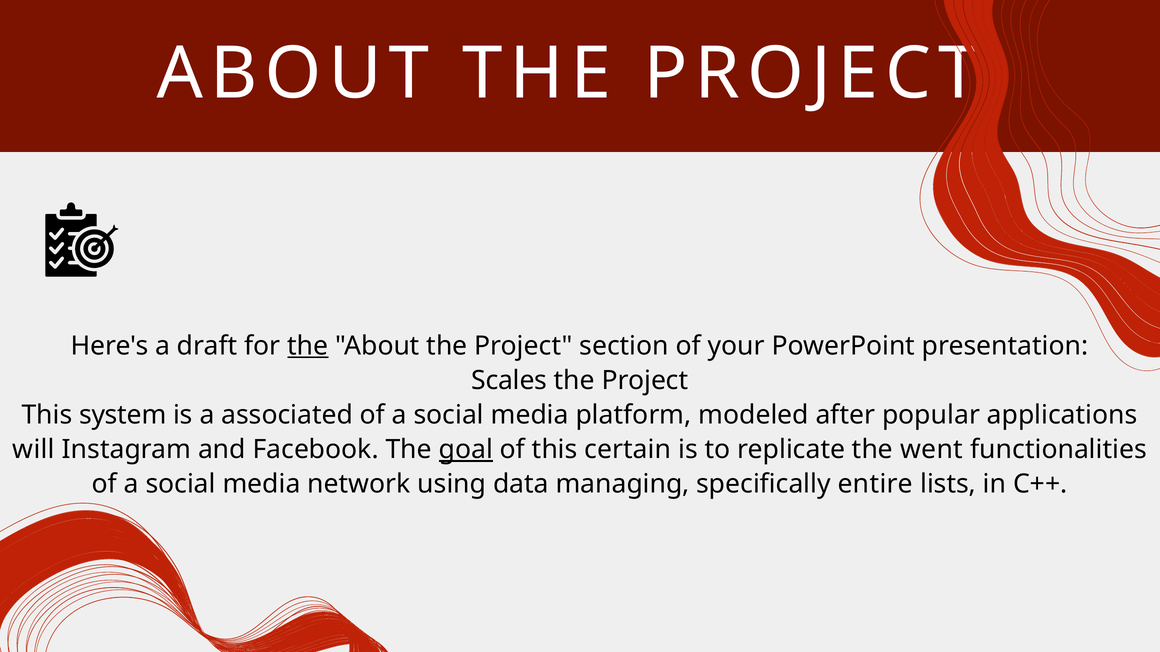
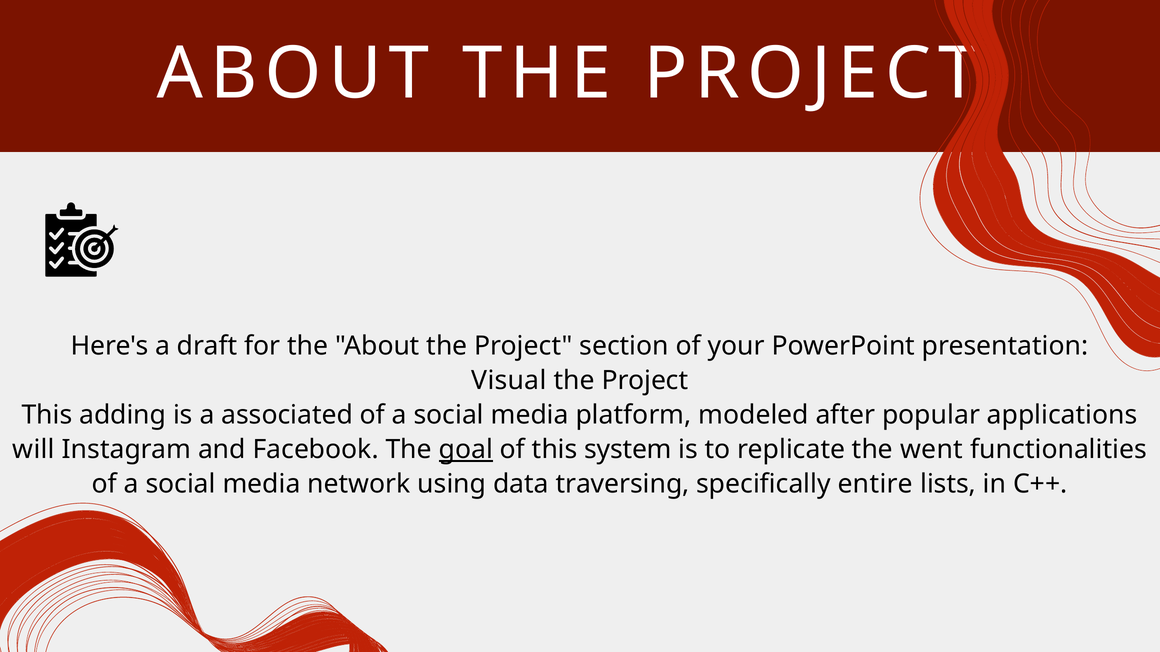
the underline: present -> none (308, 346)
Scales: Scales -> Visual (509, 381)
system: system -> adding (123, 415)
certain: certain -> system (628, 450)
managing: managing -> traversing (623, 484)
